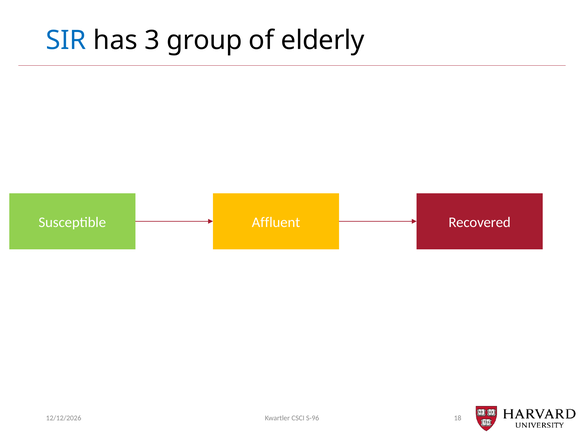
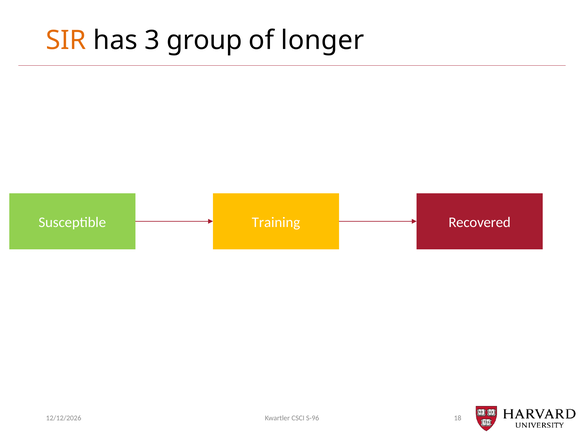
SIR colour: blue -> orange (66, 40)
elderly: elderly -> longer (323, 40)
Affluent: Affluent -> Training (276, 222)
